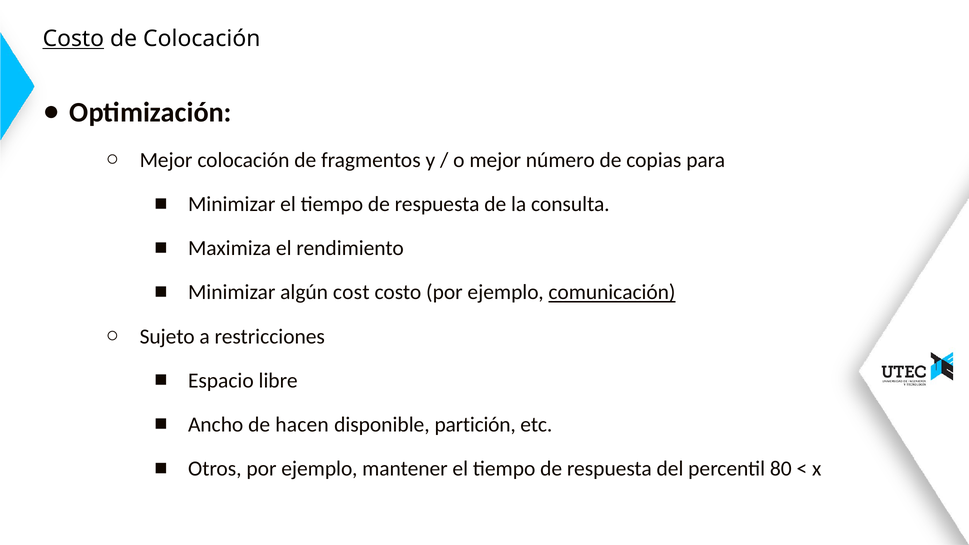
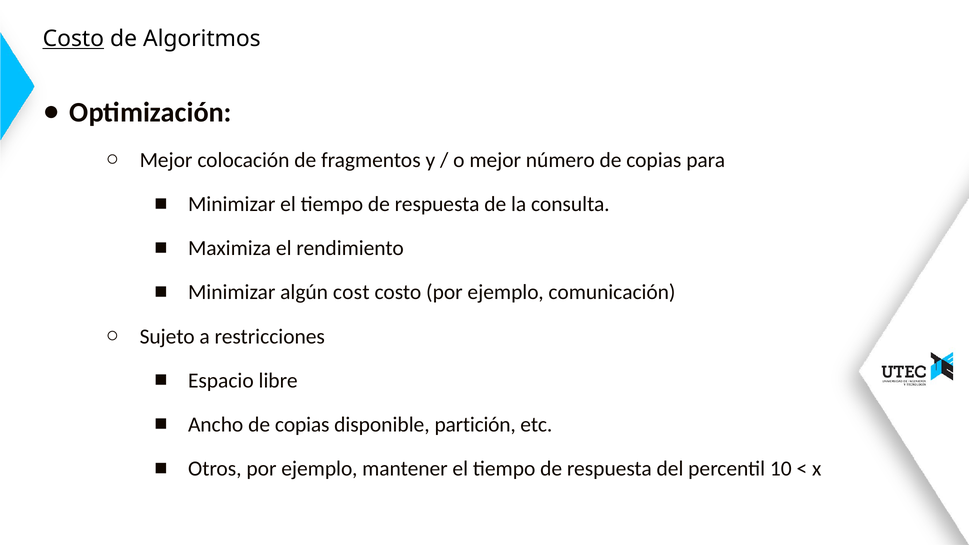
de Colocación: Colocación -> Algoritmos (202, 39)
comunicación underline: present -> none (612, 292)
Ancho de hacen: hacen -> copias (302, 425)
80: 80 -> 10 (781, 469)
